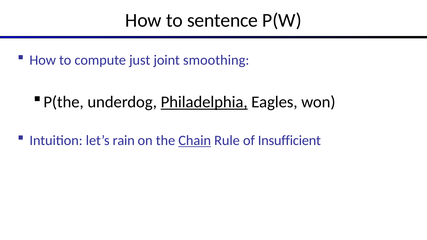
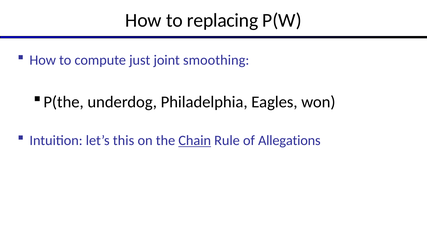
sentence: sentence -> replacing (223, 20)
Philadelphia underline: present -> none (204, 102)
rain: rain -> this (124, 141)
Insufficient: Insufficient -> Allegations (289, 141)
